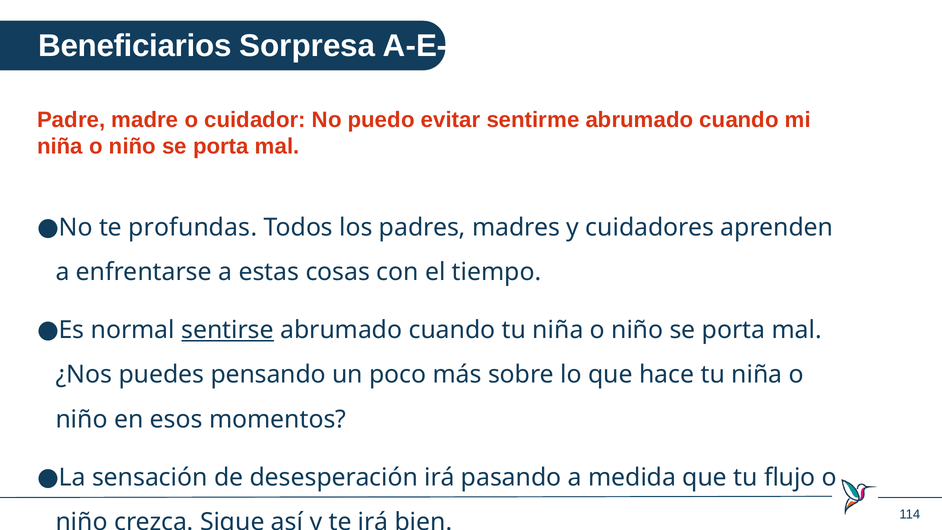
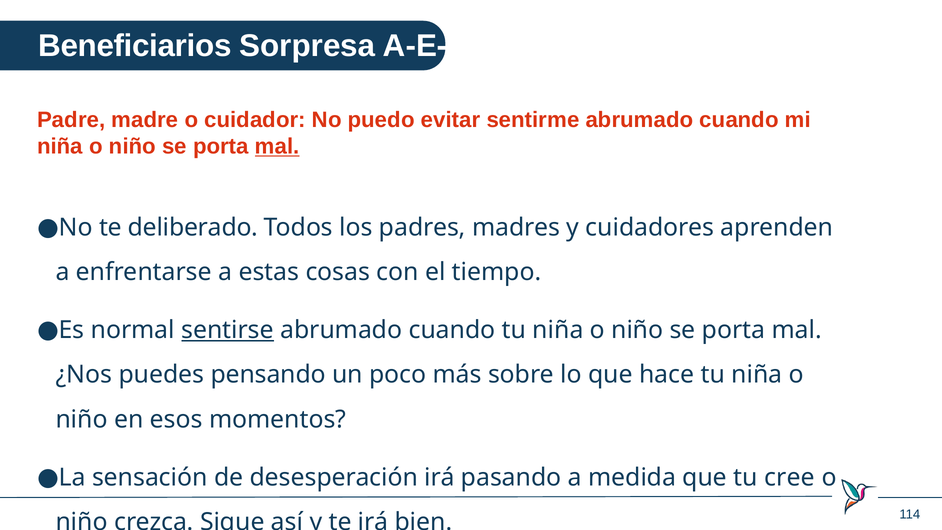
mal underline: none -> present (277, 146)
profundas: profundas -> deliberado (193, 227)
flujo: flujo -> cree (790, 477)
